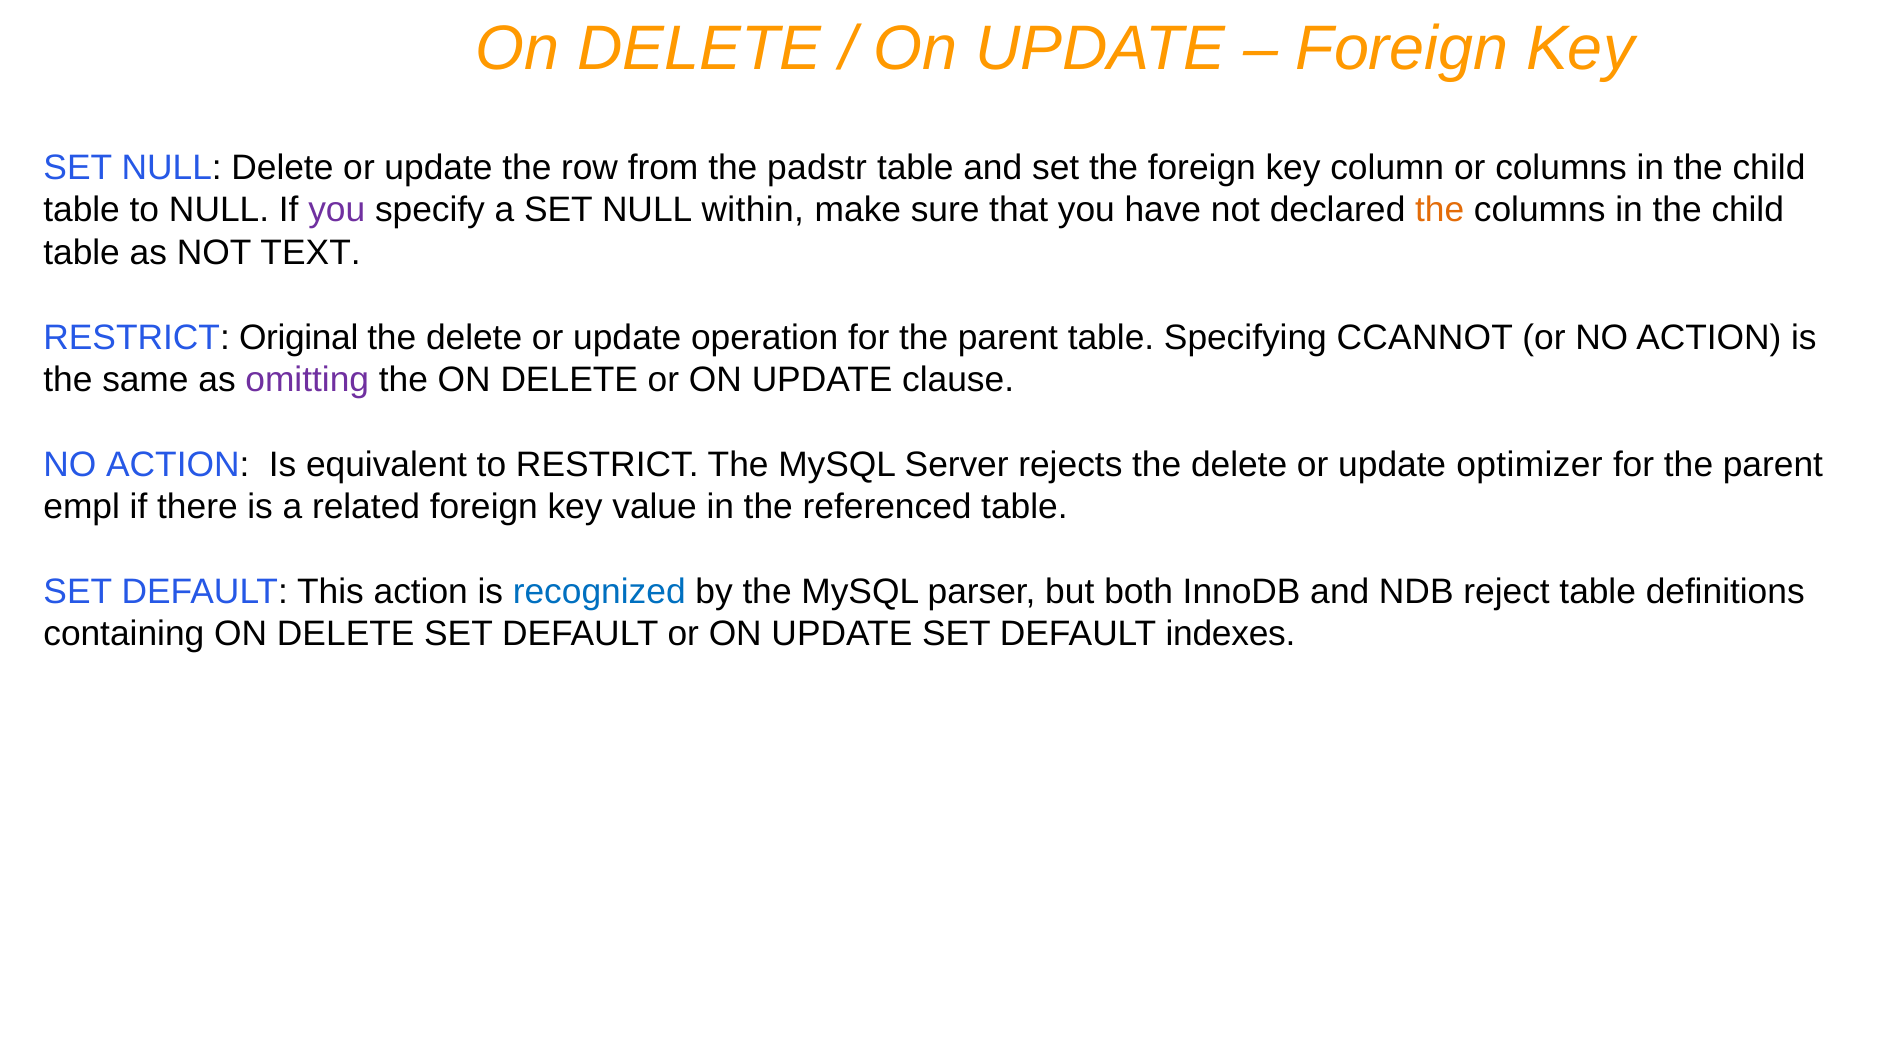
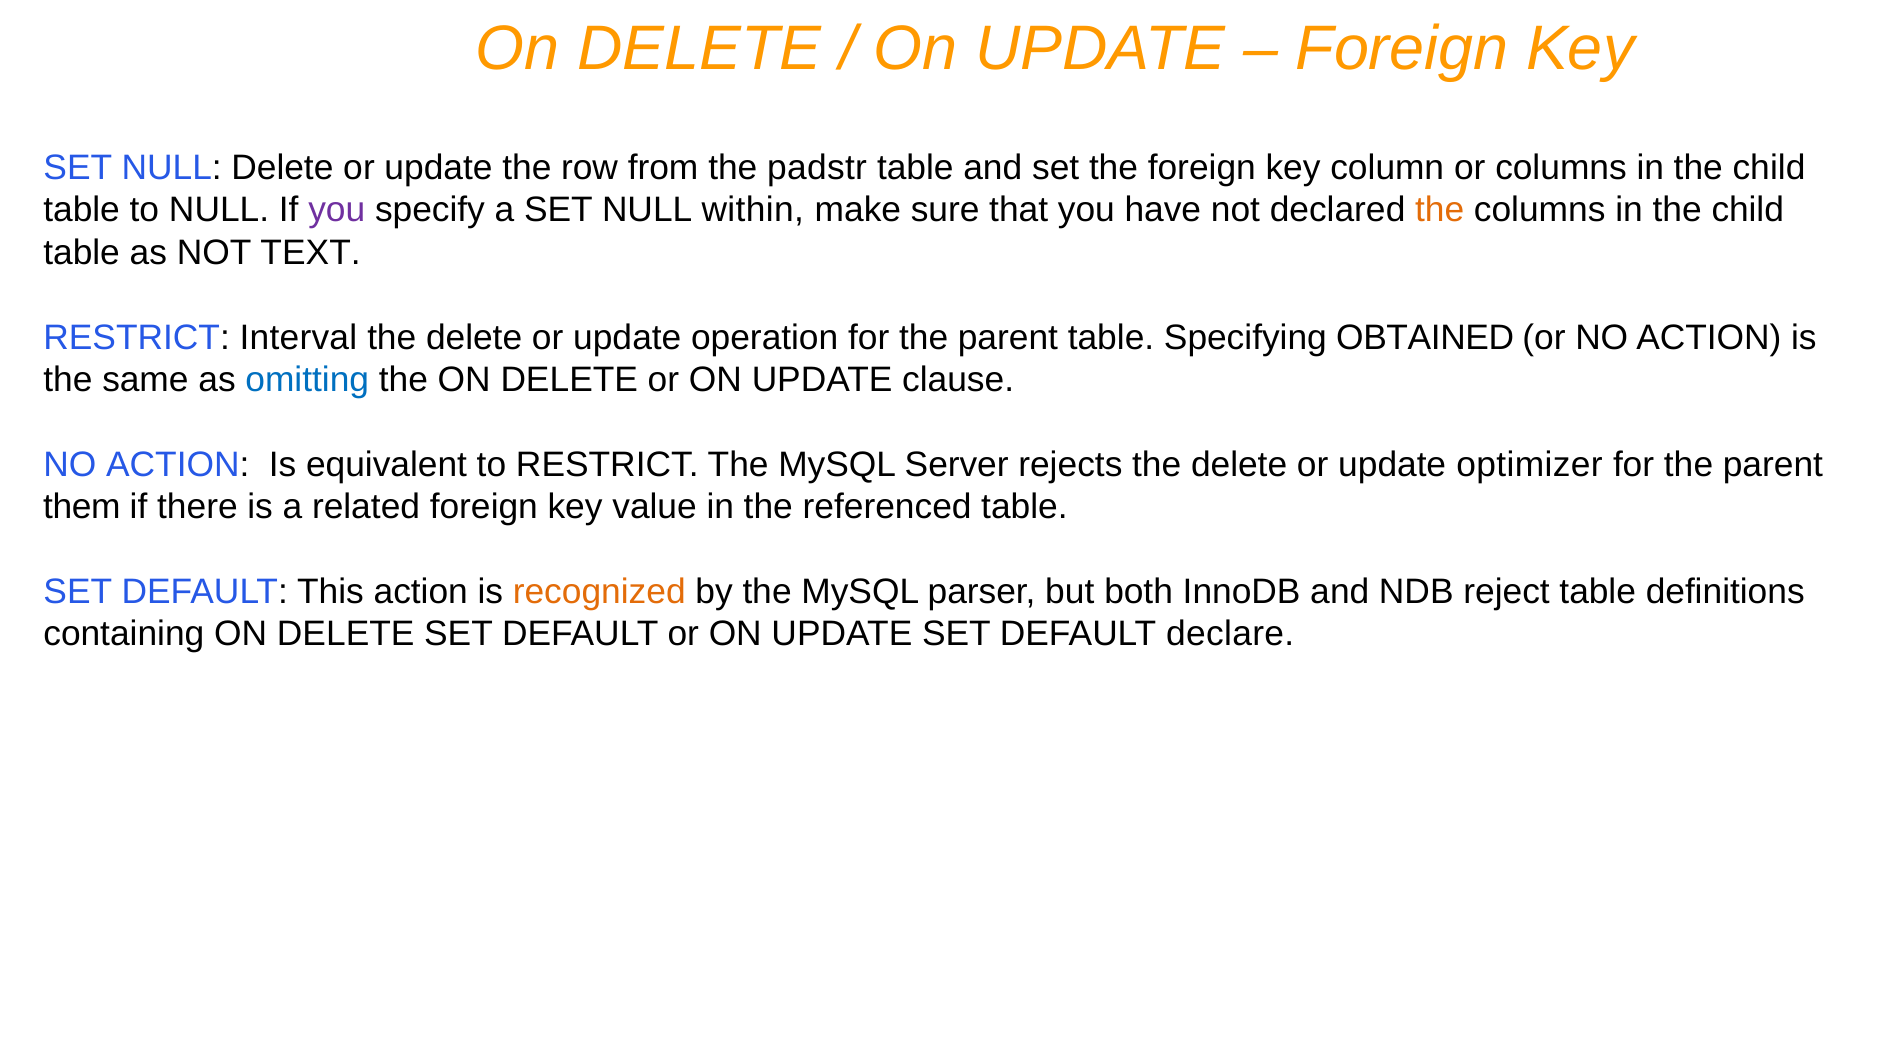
Original: Original -> Interval (298, 337)
CCANNOT: CCANNOT -> OBTAINED (1425, 337)
omitting colour: purple -> blue (307, 380)
empl: empl -> them (82, 507)
recognized colour: blue -> orange (599, 592)
indexes: indexes -> declare (1230, 634)
